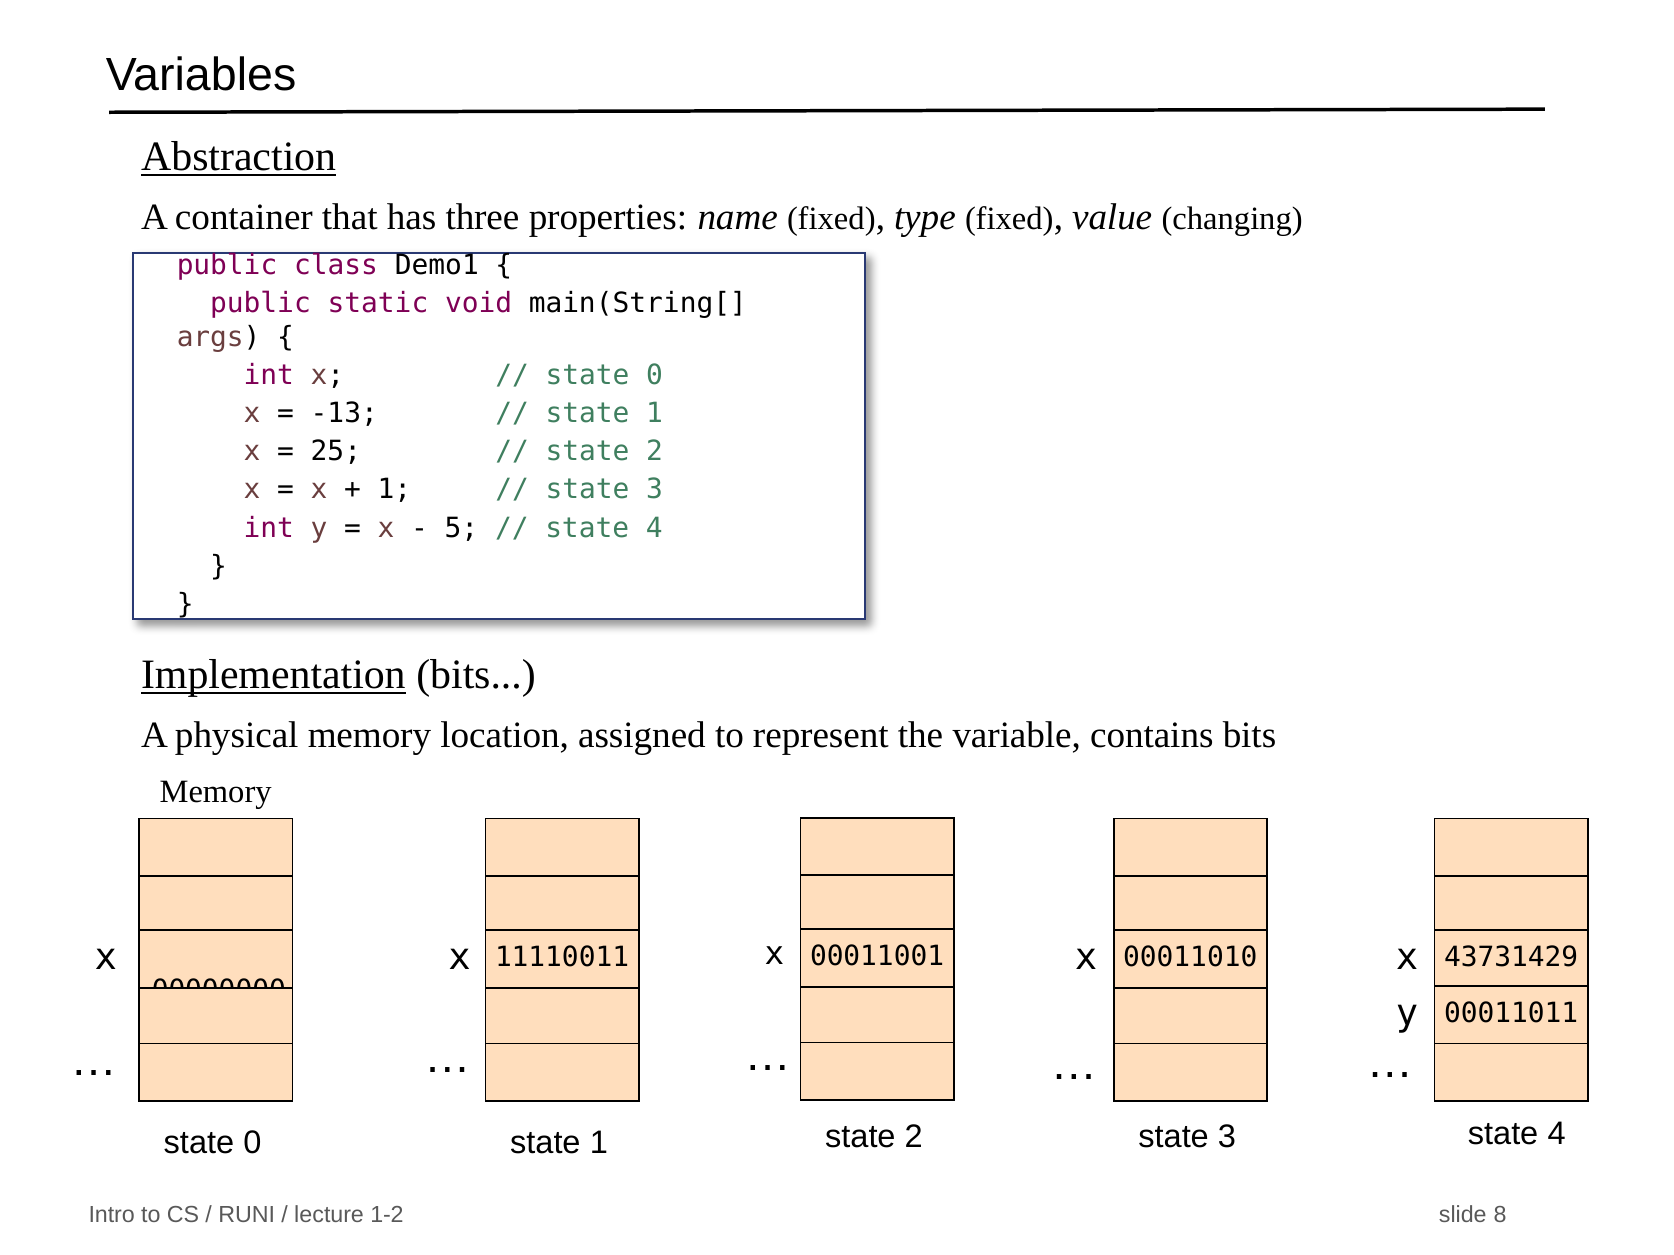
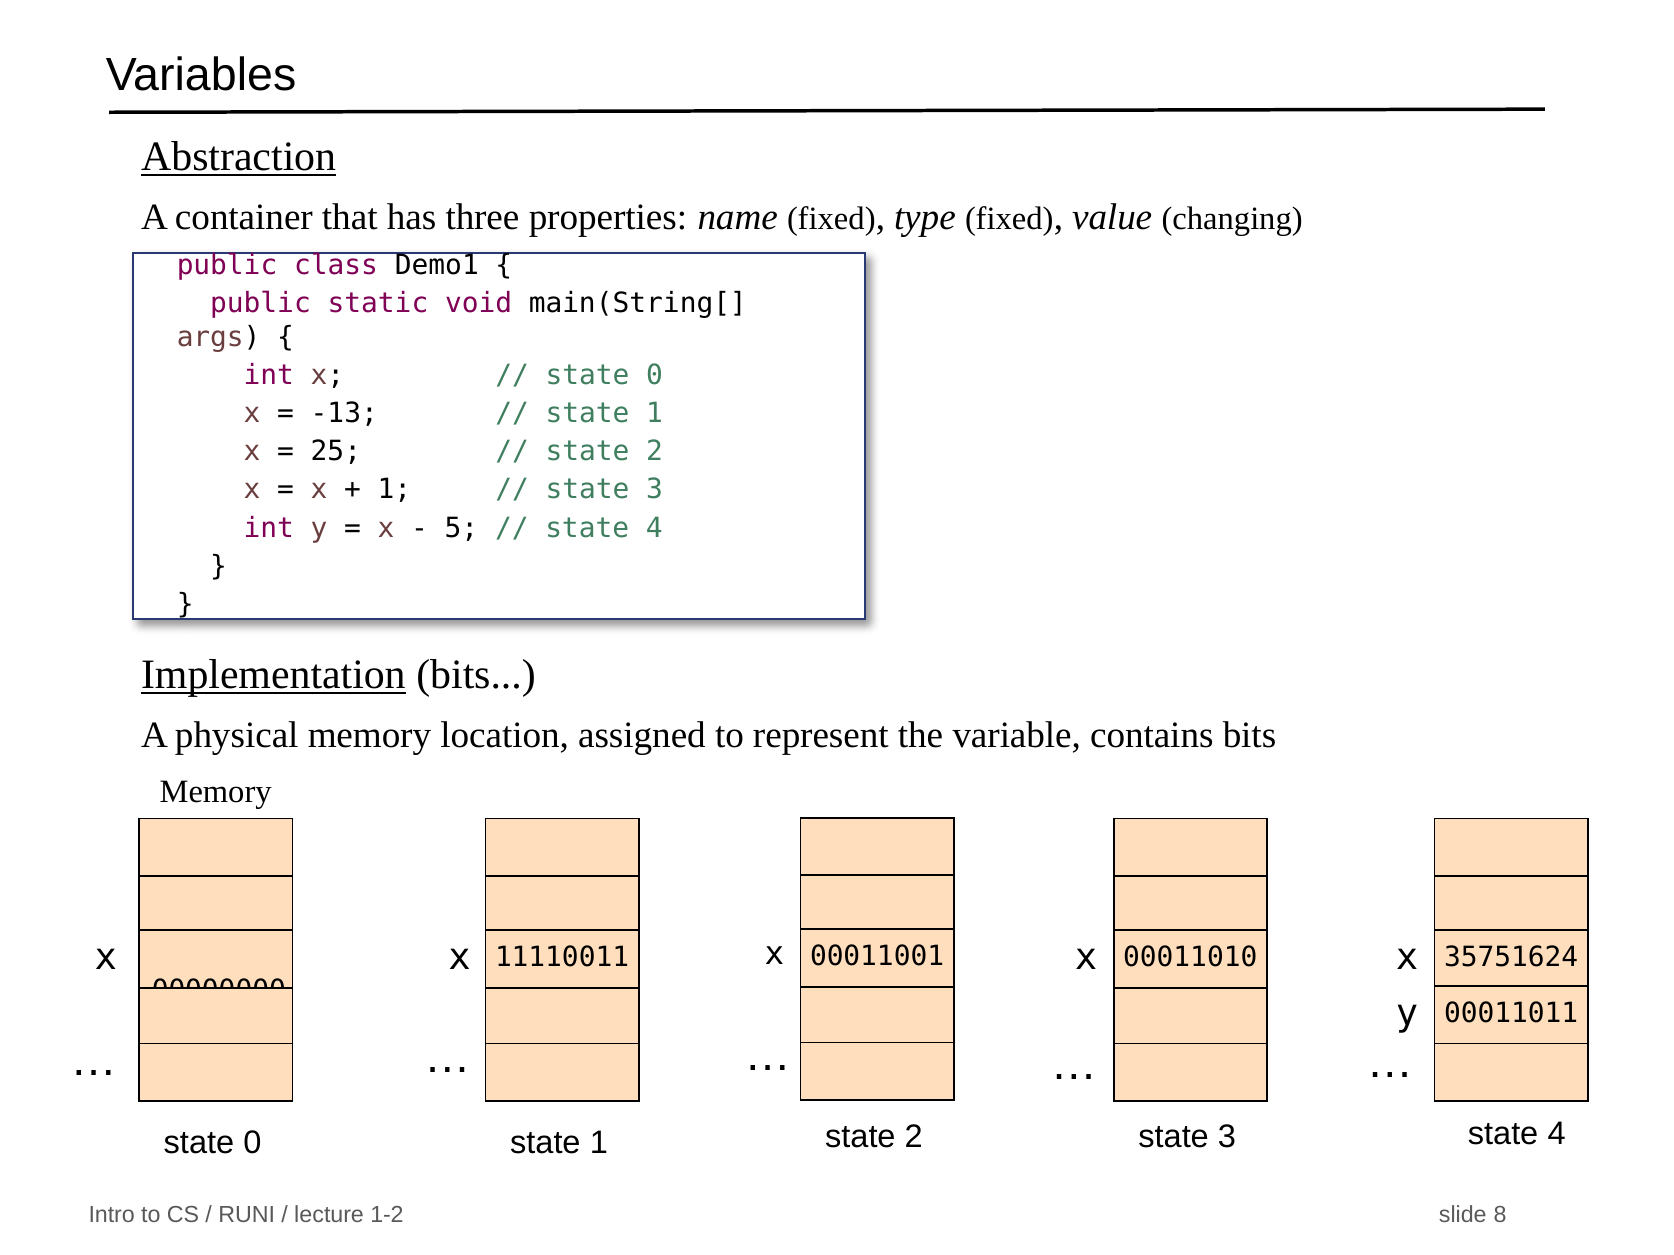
43731429: 43731429 -> 35751624 (1511, 957)
